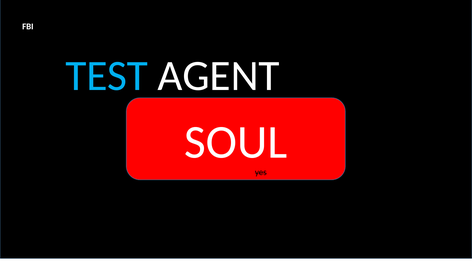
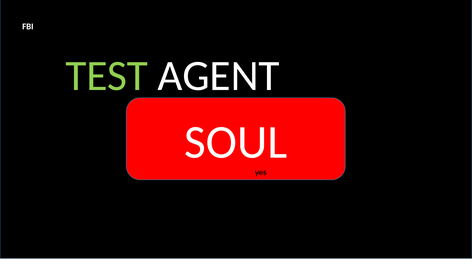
TEST colour: light blue -> light green (107, 76)
